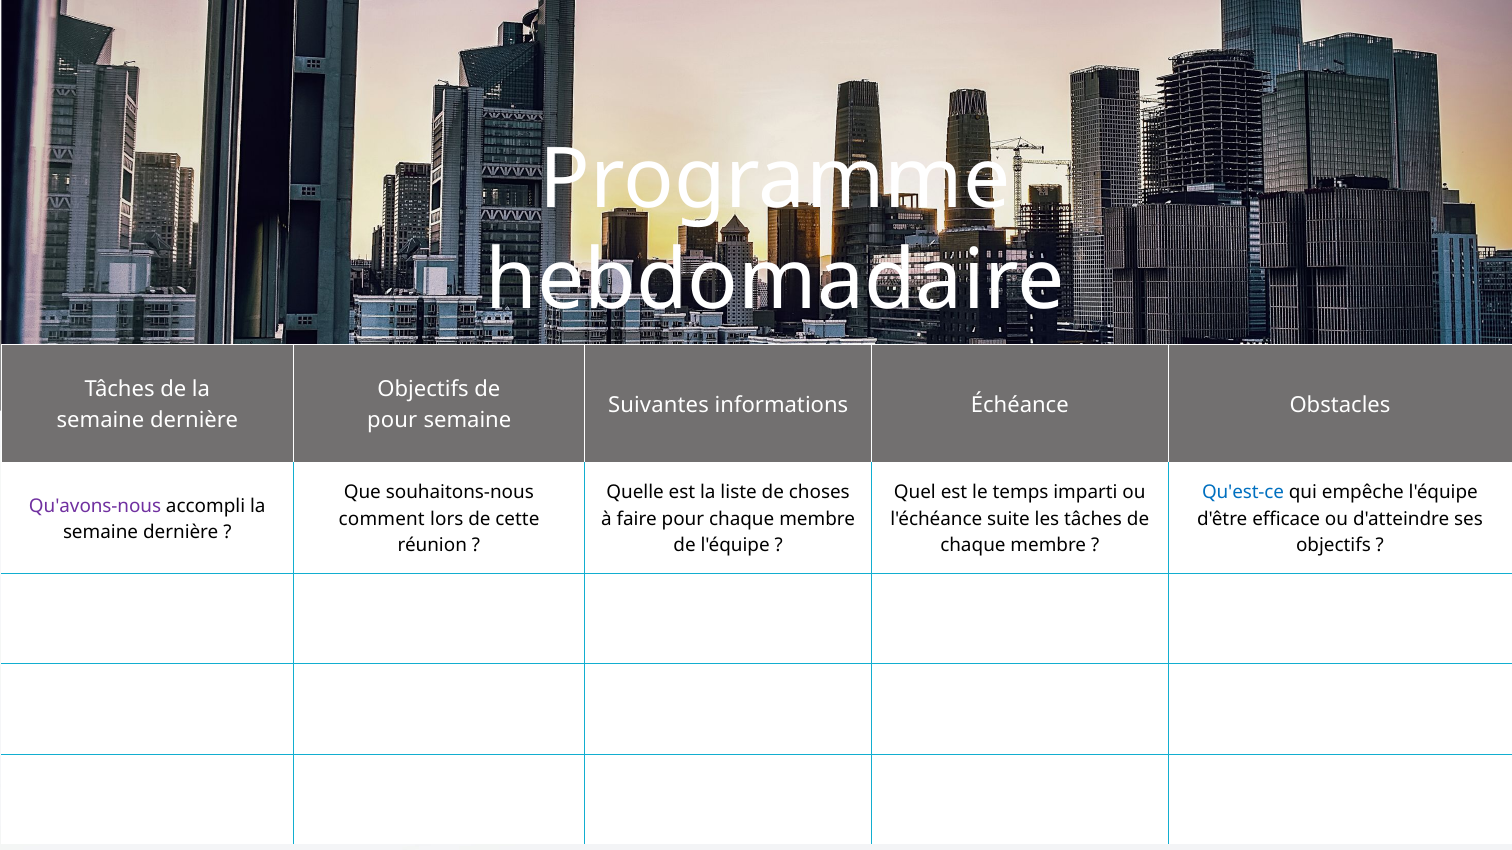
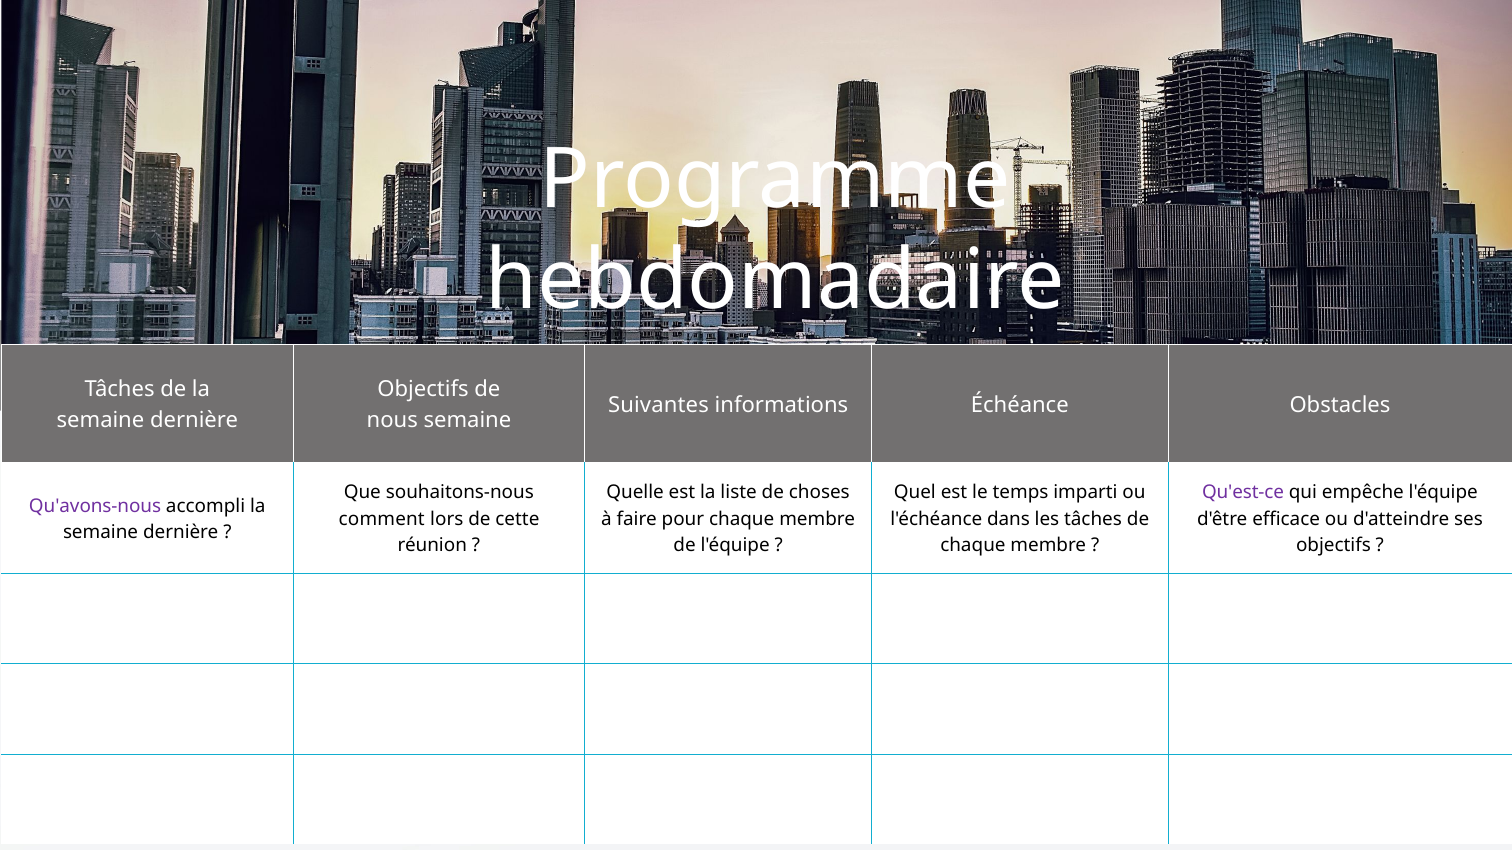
pour: pour -> nous (392, 420)
Qu'est-ce colour: blue -> purple (1243, 493)
suite: suite -> dans (1009, 520)
